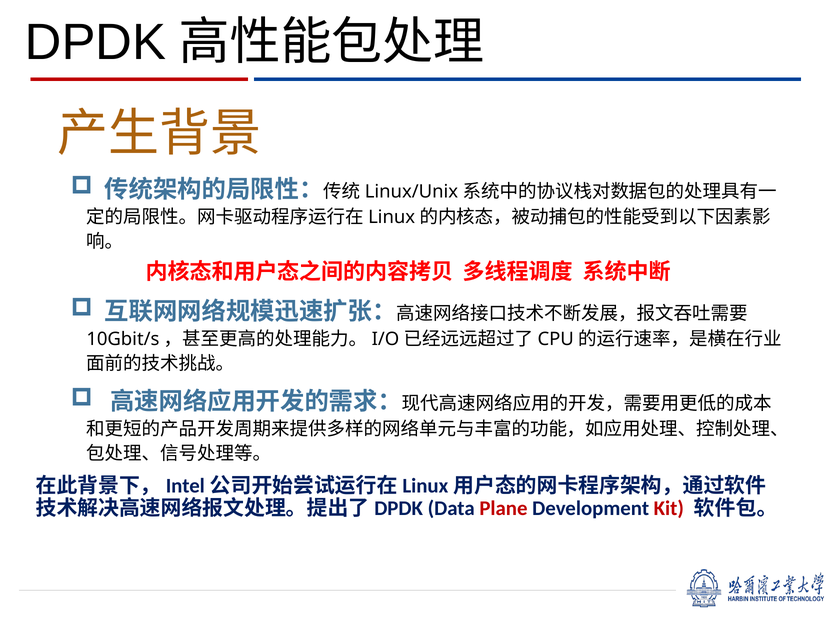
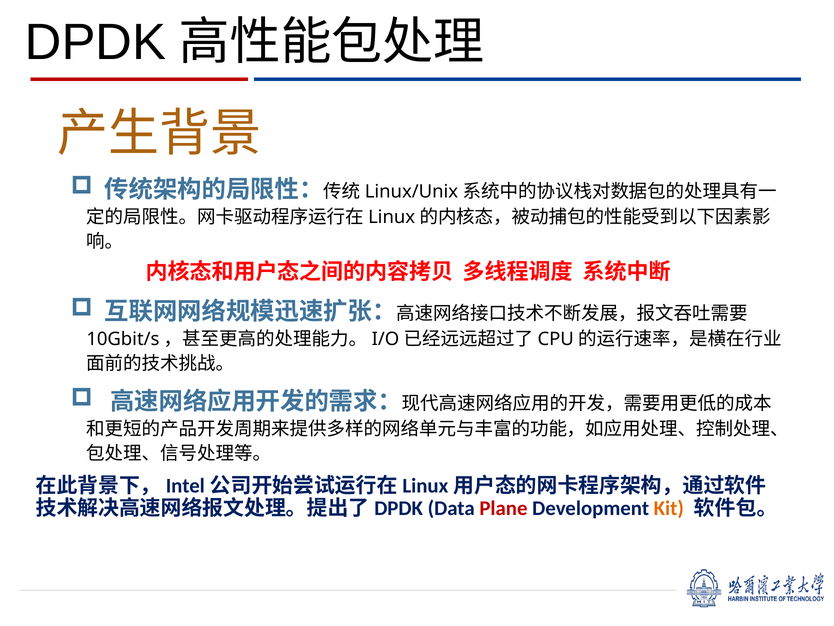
Kit colour: red -> orange (669, 508)
